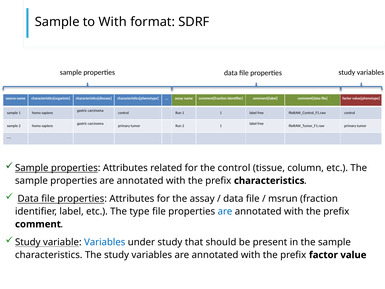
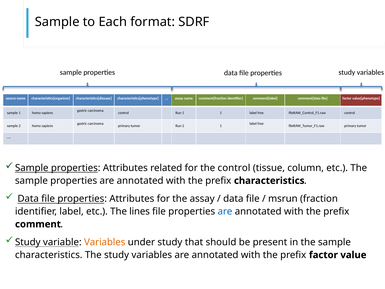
to With: With -> Each (113, 22)
type: type -> lines (140, 211)
Variables colour: blue -> orange (105, 242)
